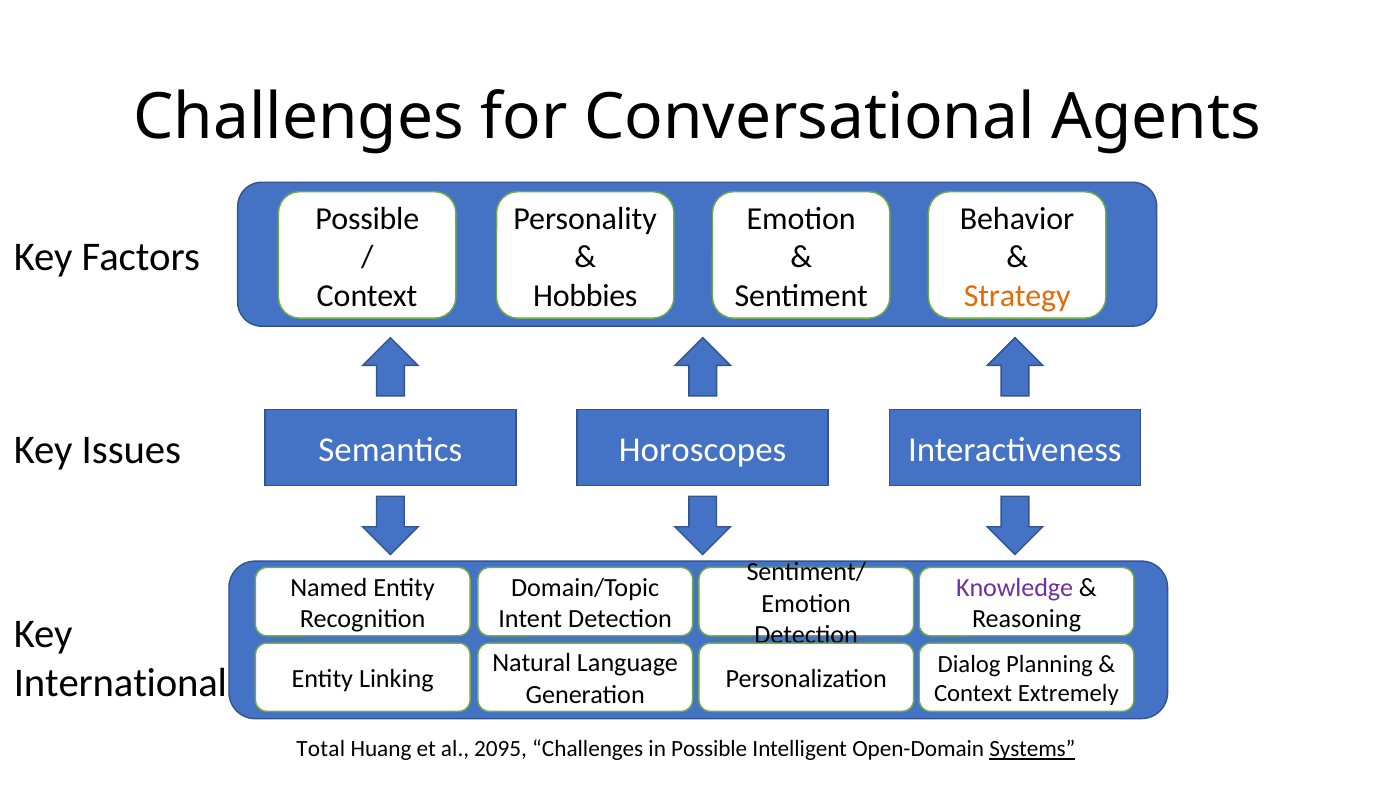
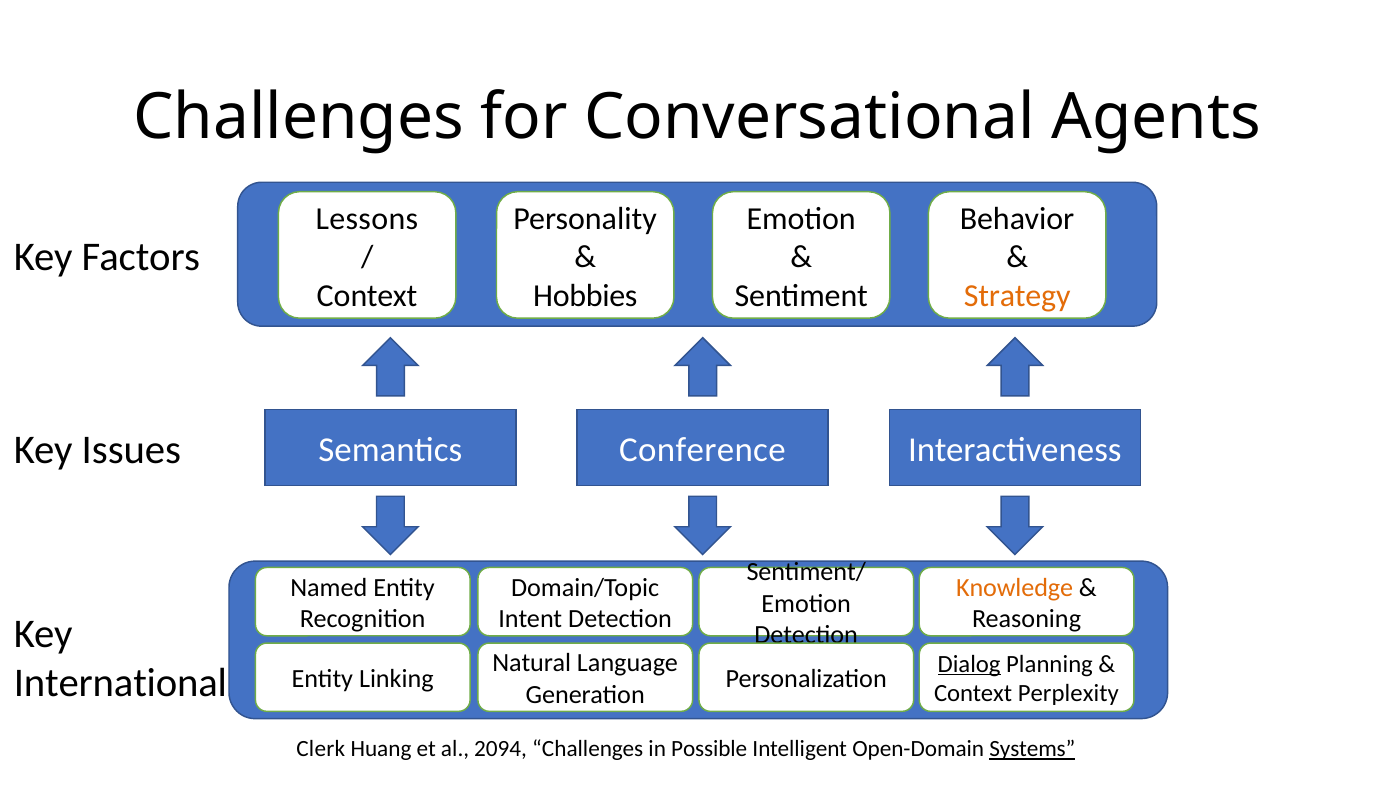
Possible: Possible -> Lessons (367, 219)
Horoscopes: Horoscopes -> Conference (702, 450)
Knowledge colour: purple -> orange (1015, 588)
Dialog underline: none -> present (969, 664)
Extremely: Extremely -> Perplexity (1068, 694)
Total: Total -> Clerk (321, 749)
2095: 2095 -> 2094 (501, 749)
